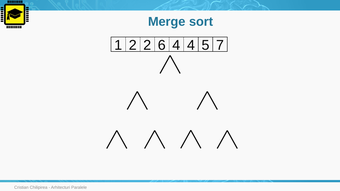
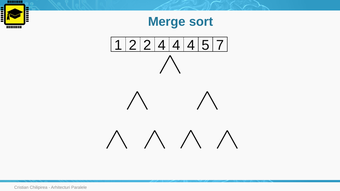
6: 6 -> 4 (162, 45)
